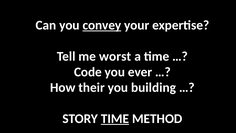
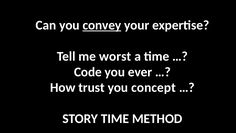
their: their -> trust (92, 87)
building: building -> concept (153, 87)
TIME underline: present -> none (115, 118)
